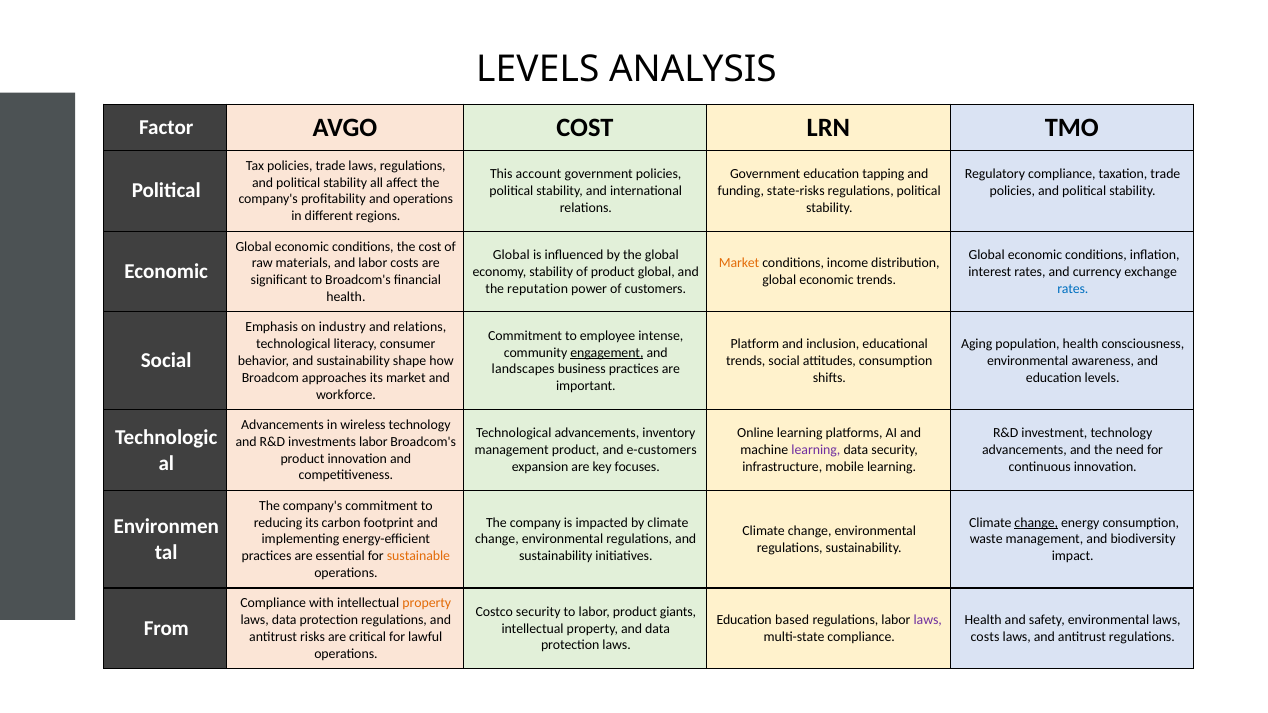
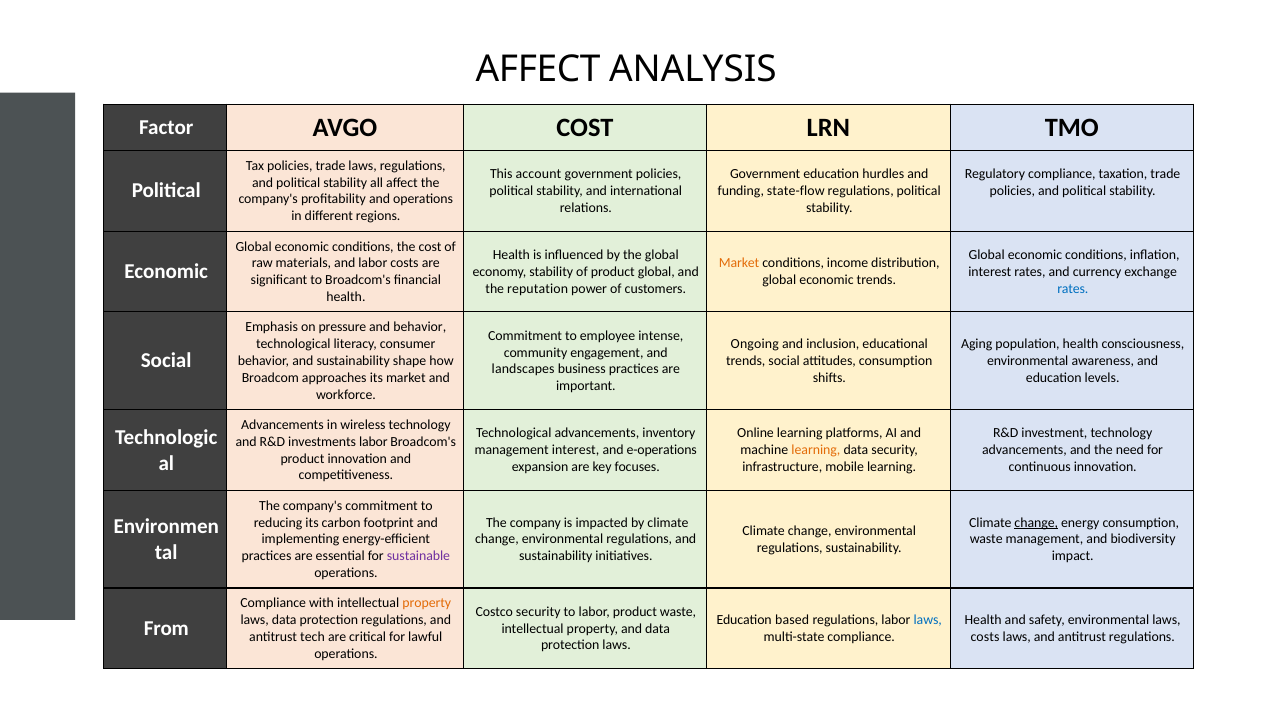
LEVELS: LEVELS -> AFFECT (538, 70)
tapping: tapping -> hurdles (883, 174)
state-risks: state-risks -> state-flow (796, 191)
Global: Global -> Health (511, 255)
industry: industry -> pressure (342, 327)
and relations: relations -> behavior (420, 327)
Platform: Platform -> Ongoing (755, 344)
engagement underline: present -> none (607, 353)
management product: product -> interest (576, 450)
e-customers: e-customers -> e-operations (662, 450)
learning colour: purple -> orange (816, 450)
sustainable colour: orange -> purple (418, 556)
product giants: giants -> waste (678, 612)
laws colour: purple -> blue (928, 620)
risks: risks -> tech (313, 637)
